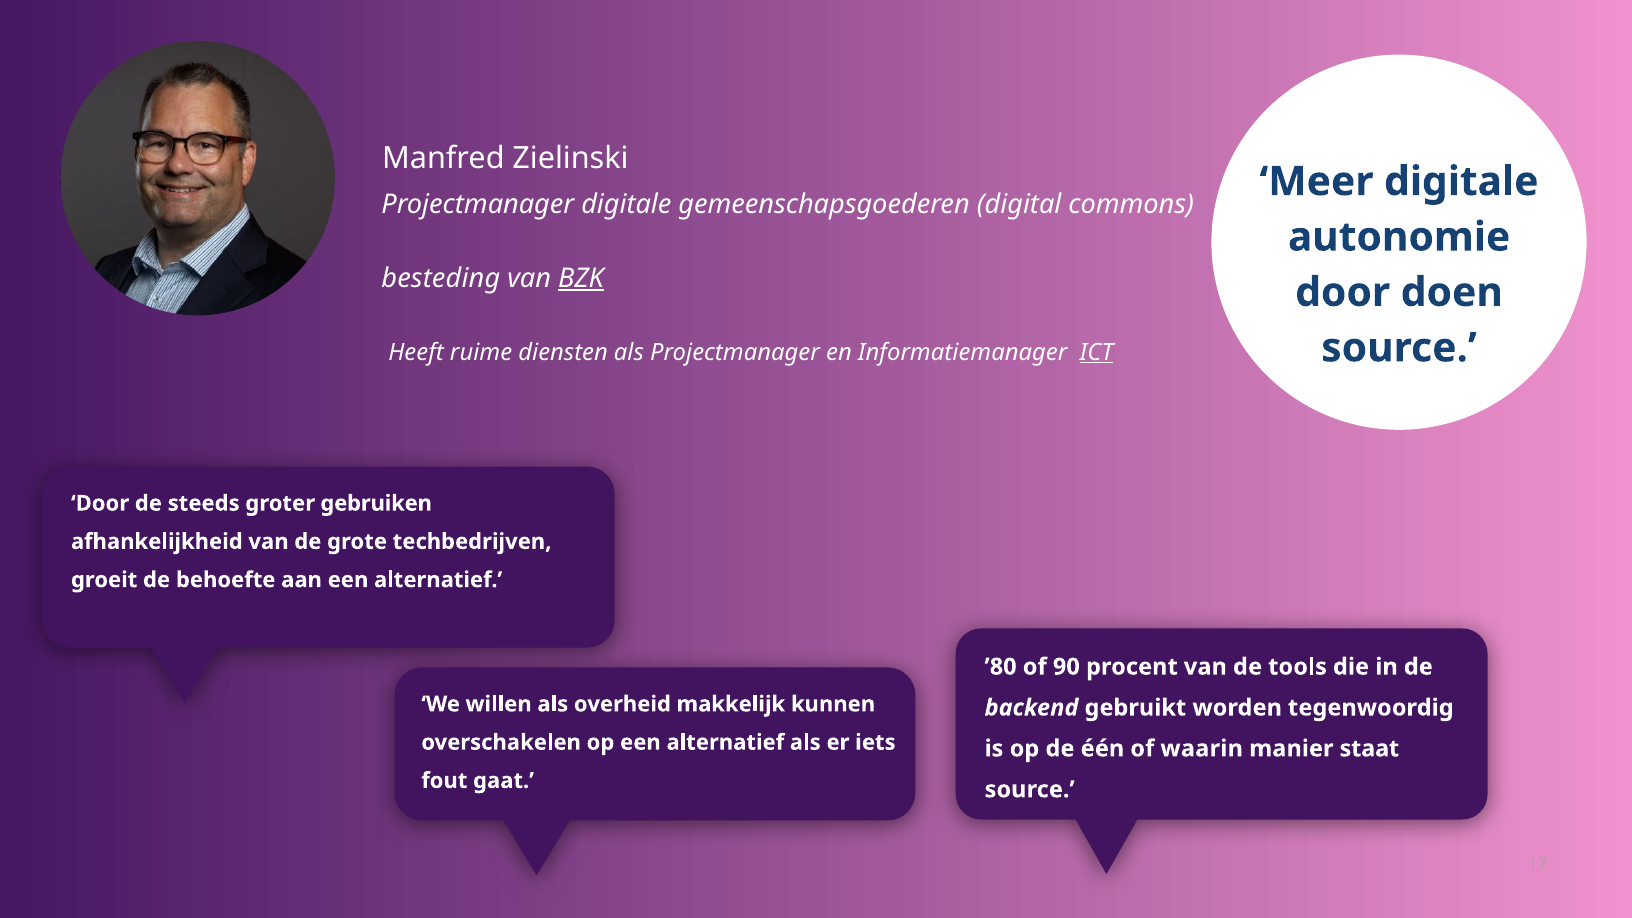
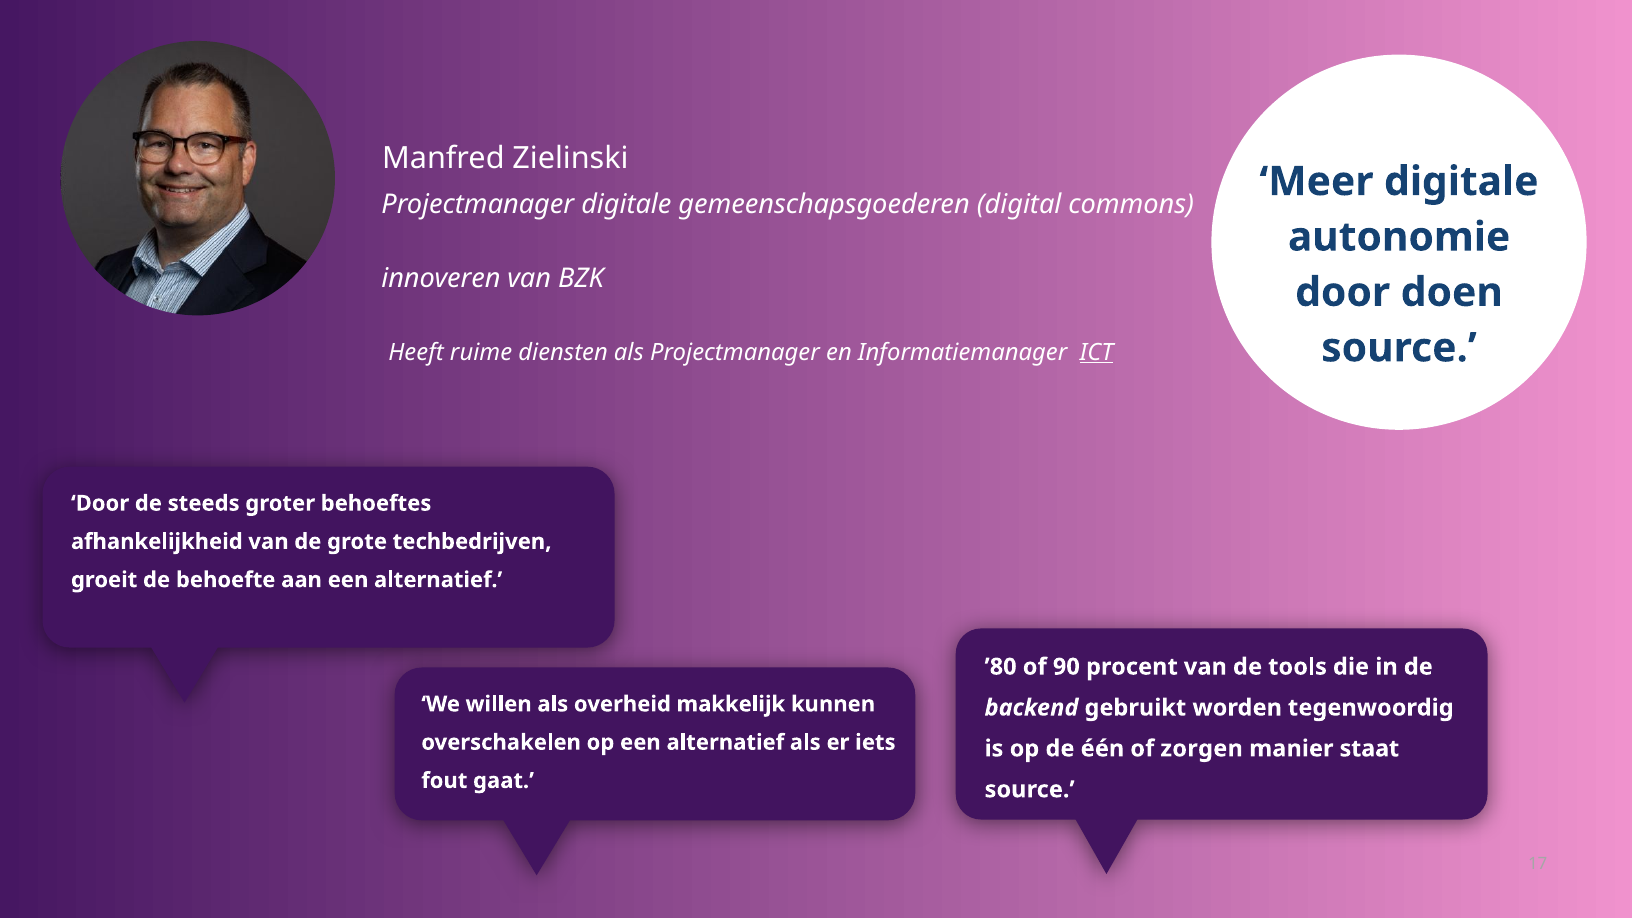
besteding: besteding -> innoveren (441, 278)
BZK underline: present -> none (581, 278)
gebruiken: gebruiken -> behoeftes (376, 503)
waarin: waarin -> zorgen (1202, 749)
